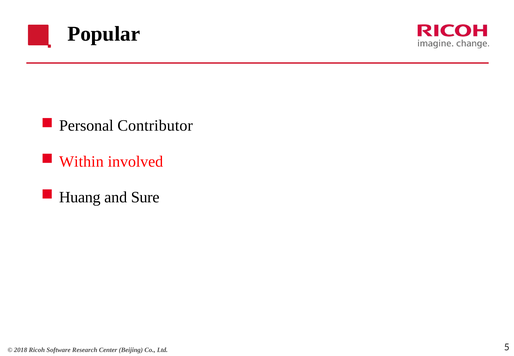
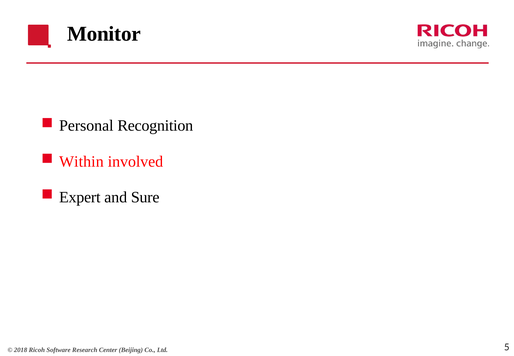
Popular: Popular -> Monitor (104, 34)
Contributor: Contributor -> Recognition (155, 126)
Huang: Huang -> Expert (80, 197)
